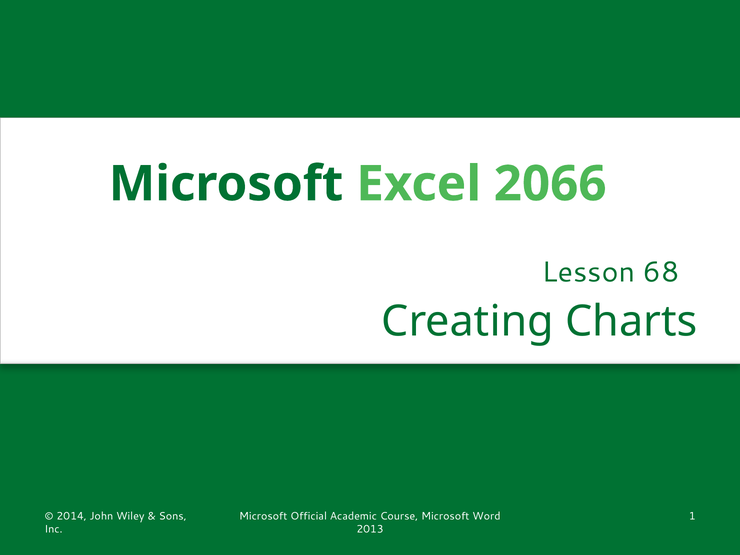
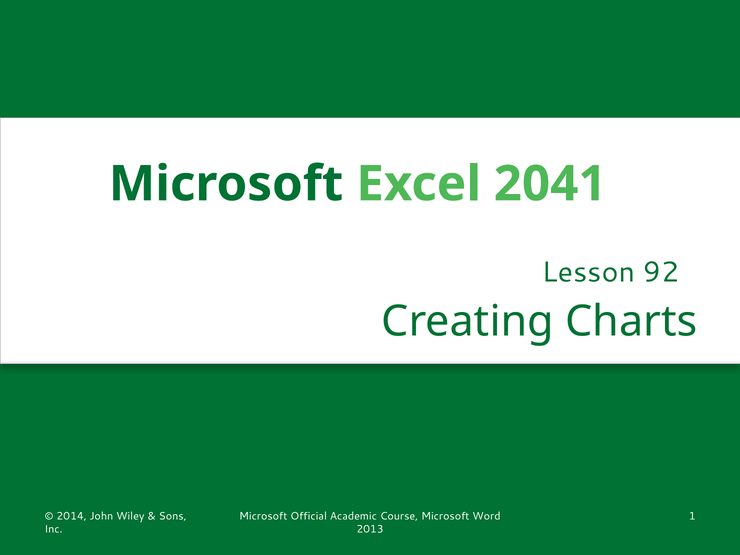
2066: 2066 -> 2041 (550, 184)
68: 68 -> 92 (661, 272)
